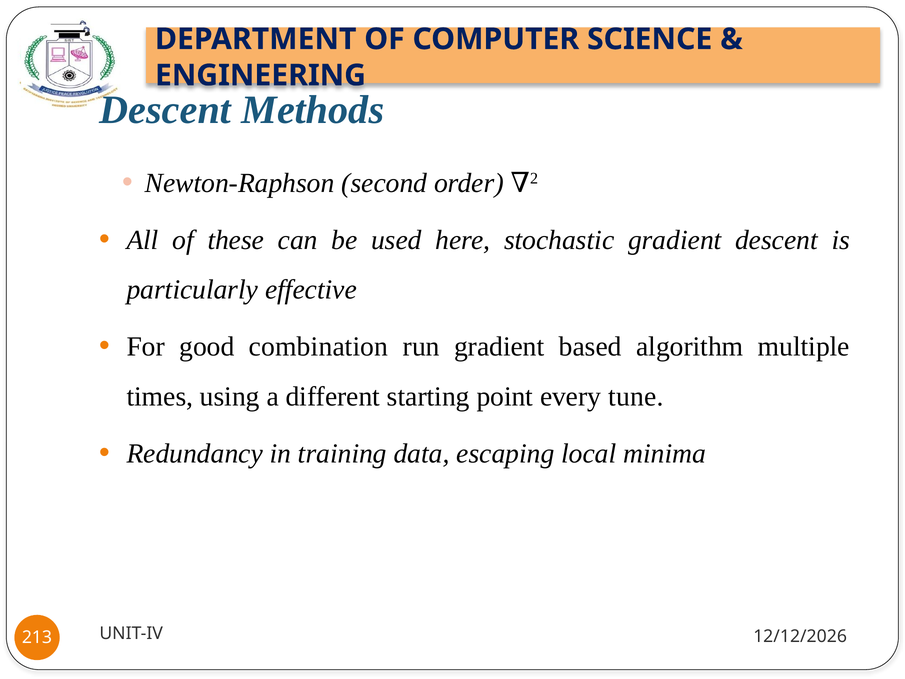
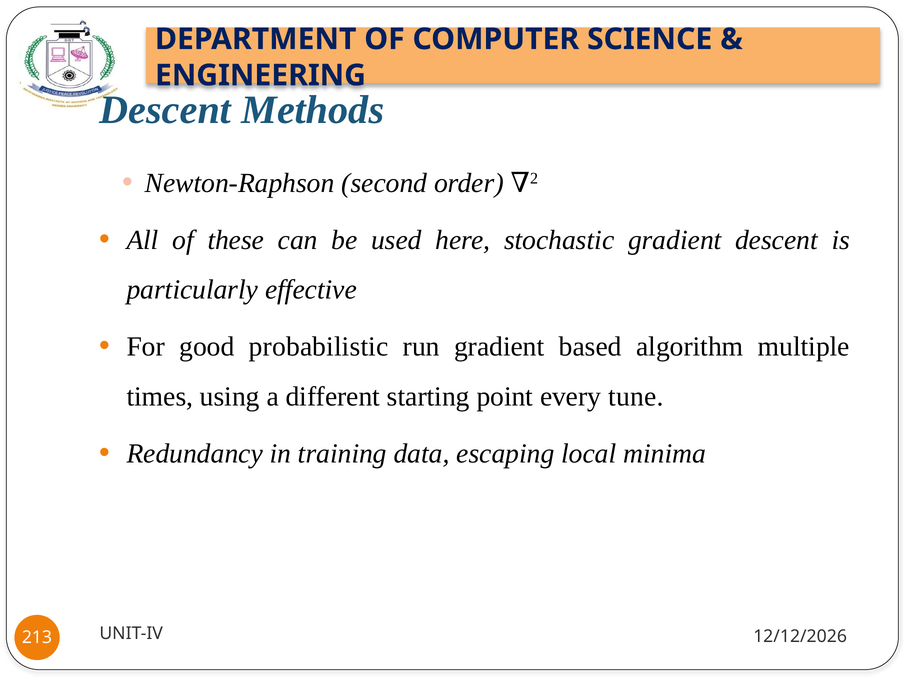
combination: combination -> probabilistic (319, 347)
